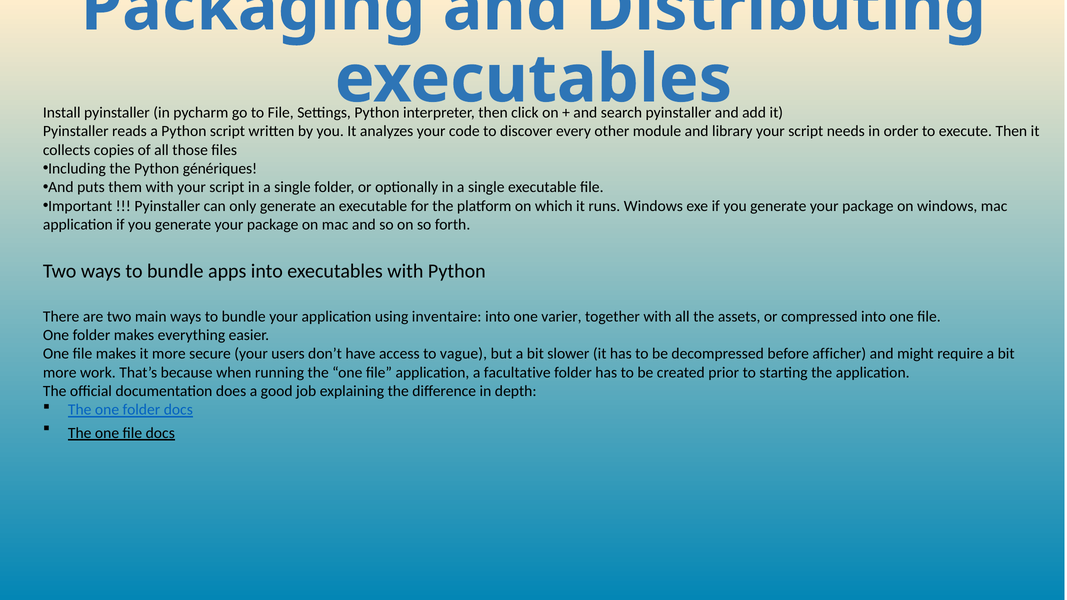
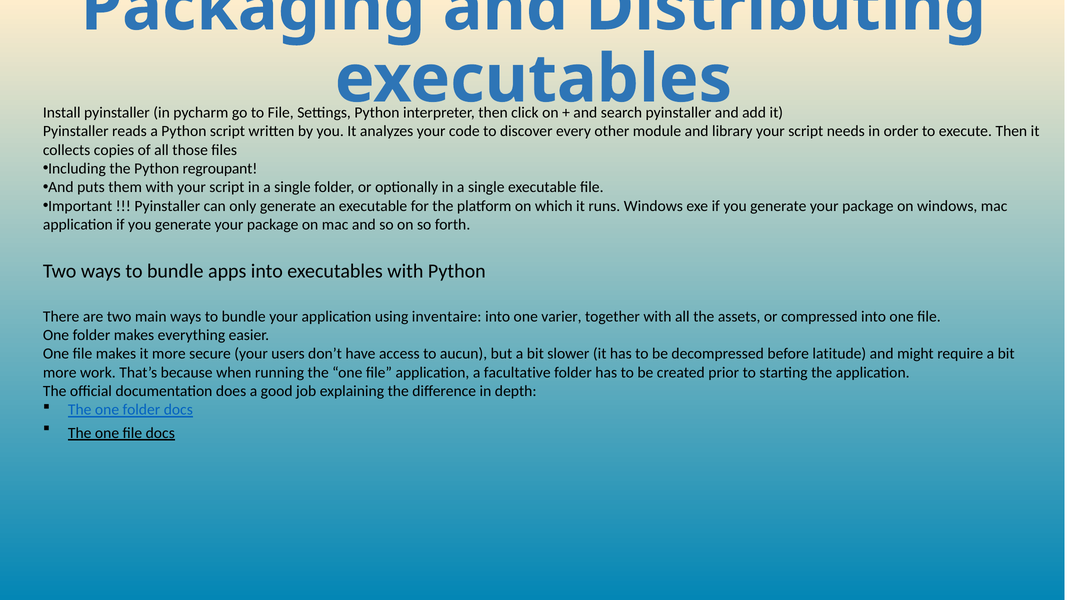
génériques: génériques -> regroupant (220, 169)
vague: vague -> aucun (464, 354)
afficher: afficher -> latitude (839, 354)
